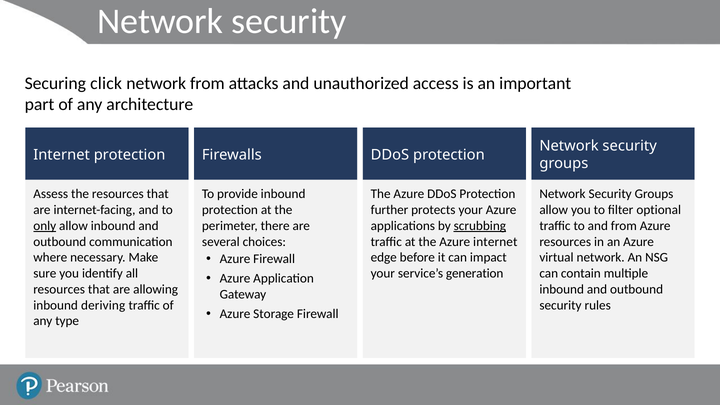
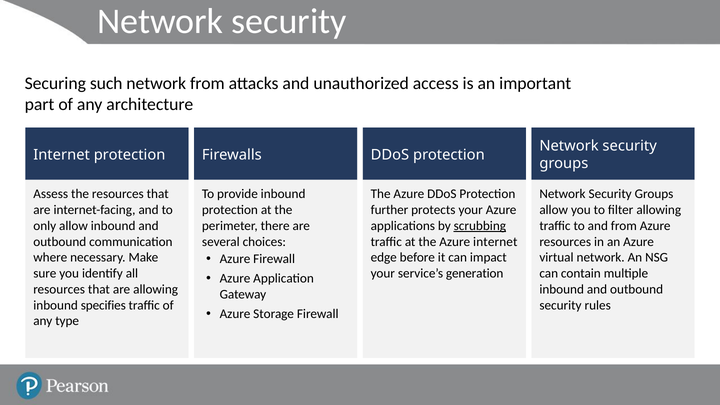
Securing click: click -> such (106, 83)
filter optional: optional -> allowing (659, 210)
only underline: present -> none (45, 226)
deriving: deriving -> specifies (103, 305)
